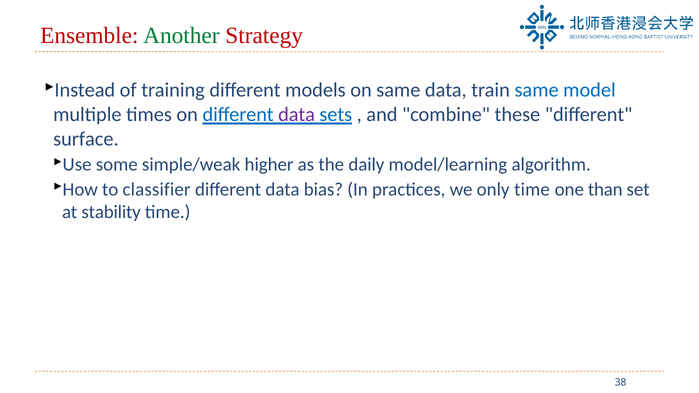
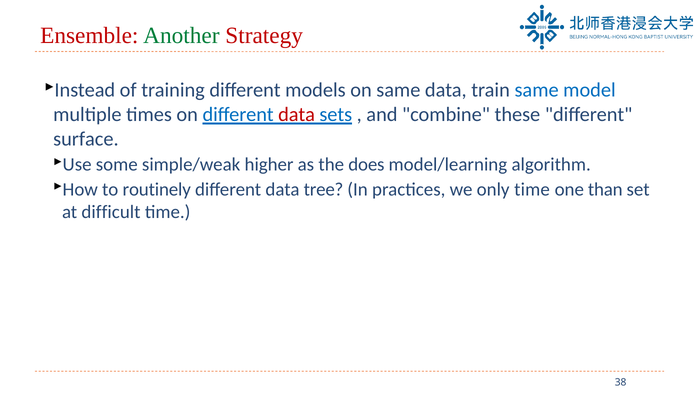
data colour: purple -> red (297, 115)
daily: daily -> does (366, 165)
classifier: classifier -> routinely (157, 189)
bias: bias -> tree (324, 189)
stability: stability -> difficult (111, 212)
